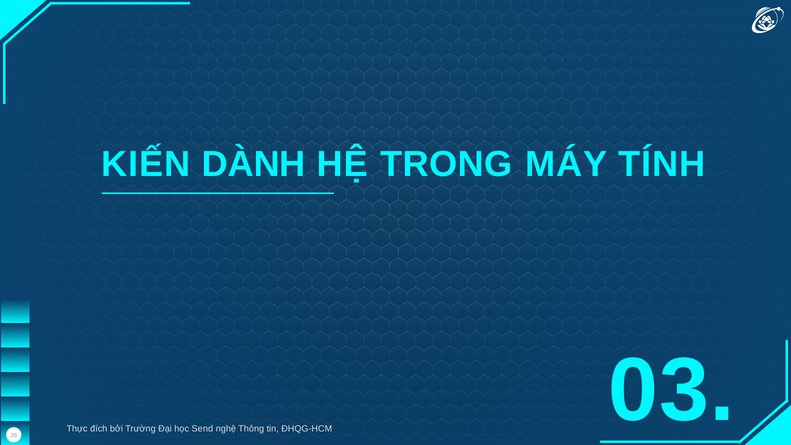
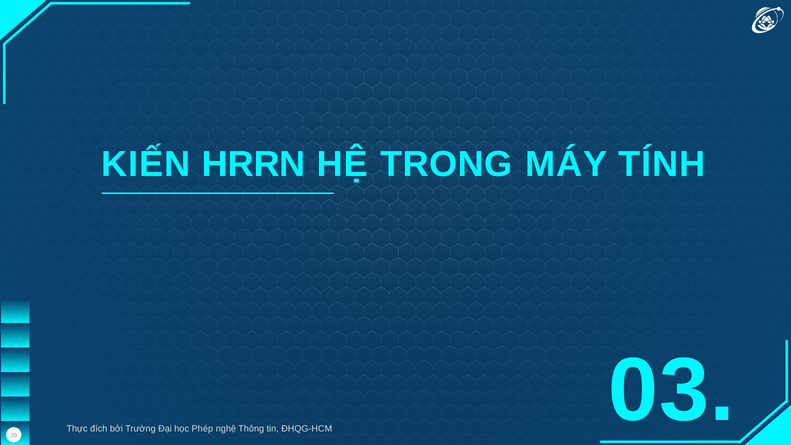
DÀNH: DÀNH -> HRRN (254, 164)
Send: Send -> Phép (202, 429)
